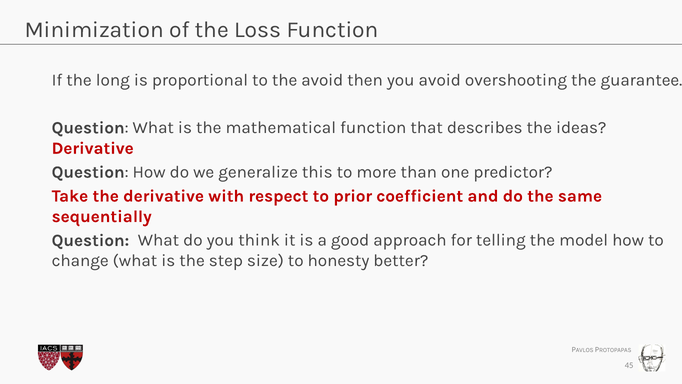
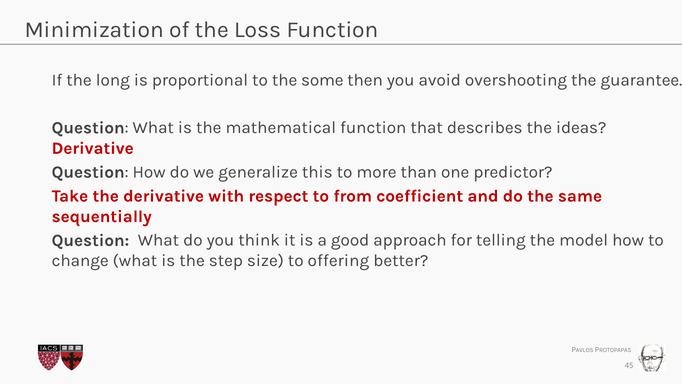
the avoid: avoid -> some (322, 80)
prior: prior -> from (353, 196)
honesty: honesty -> offering (338, 261)
